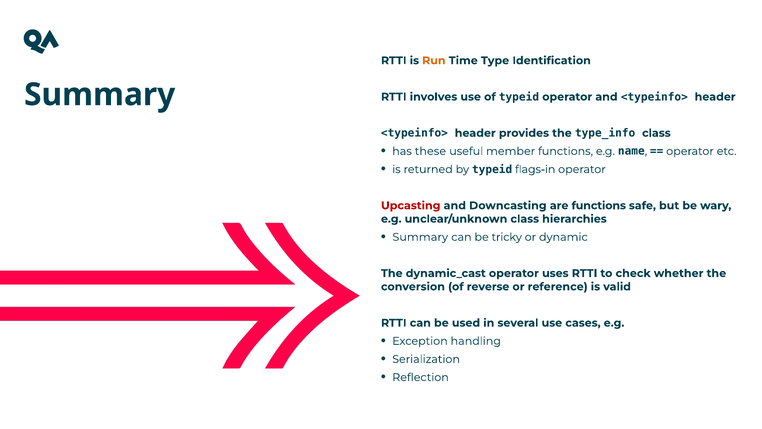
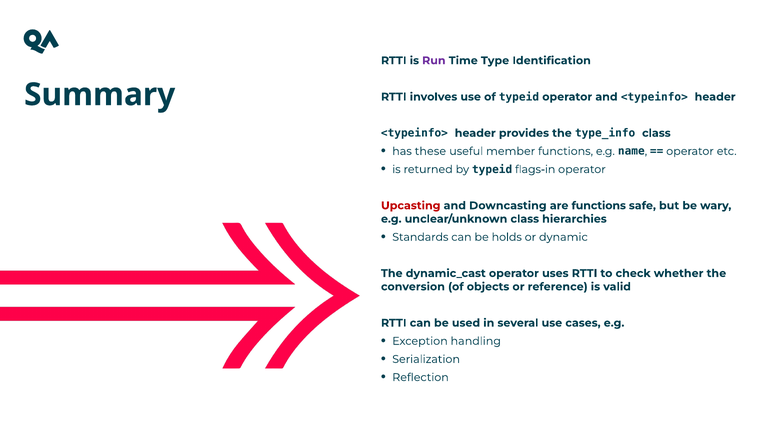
Run colour: orange -> purple (434, 61)
Summary: Summary -> Standards (420, 237)
tricky: tricky -> holds (507, 237)
reverse: reverse -> objects (488, 286)
